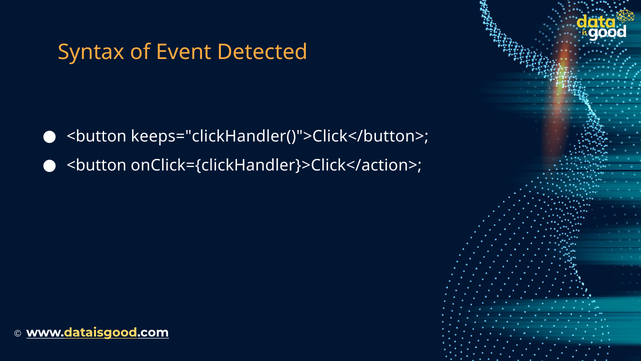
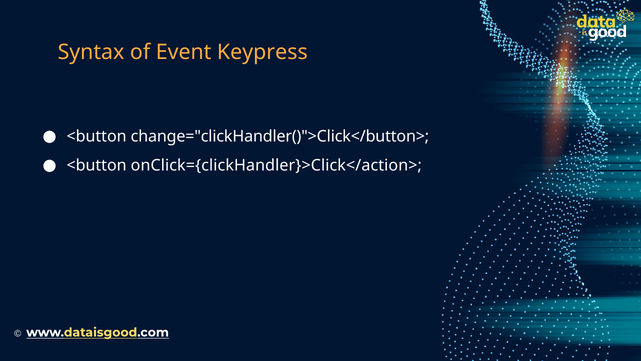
Detected: Detected -> Keypress (262, 52)
keeps="clickHandler()">Click</button>: keeps="clickHandler()">Click</button> -> change="clickHandler()">Click</button> (280, 136)
